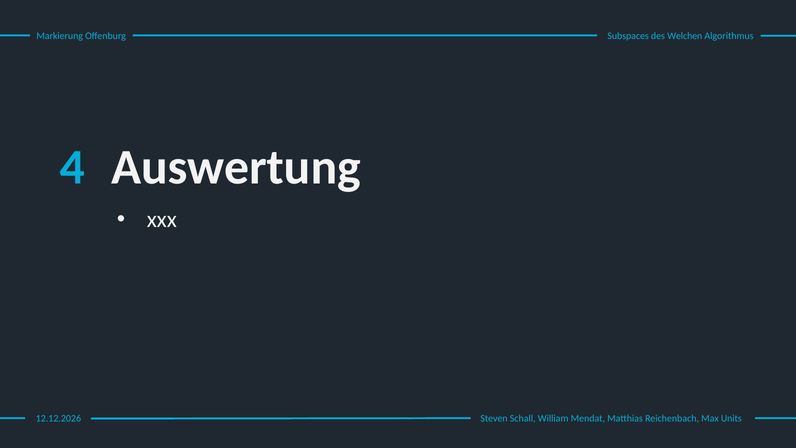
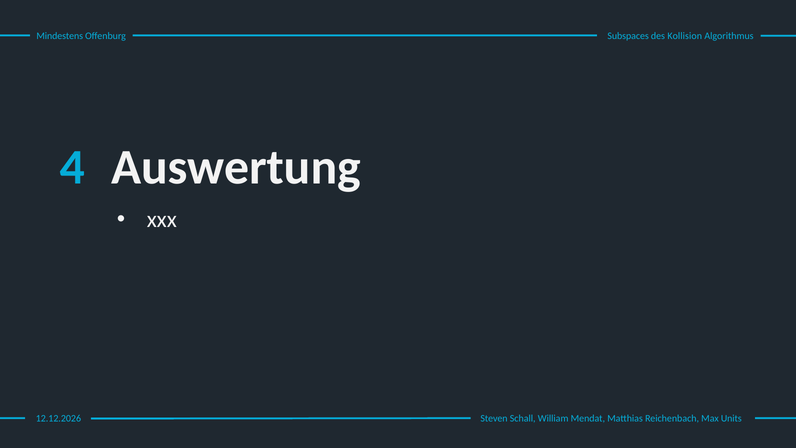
Markierung: Markierung -> Mindestens (60, 36)
Welchen: Welchen -> Kollision (685, 36)
